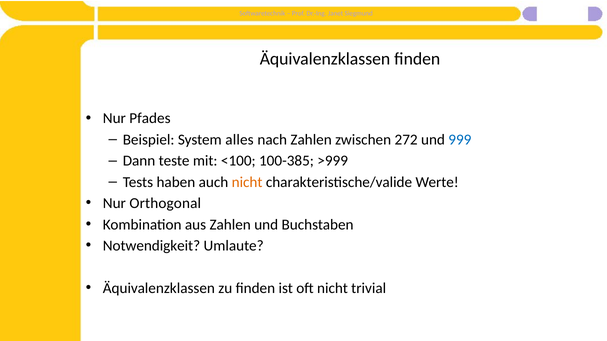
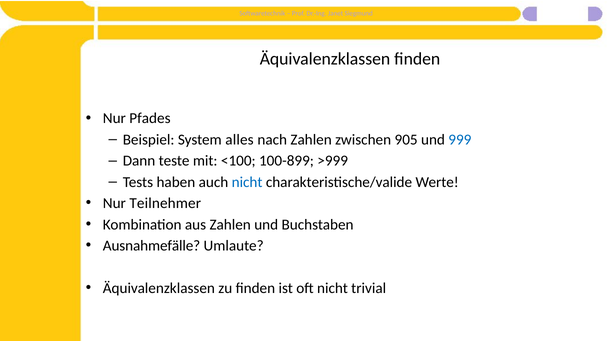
272: 272 -> 905 (406, 140)
100-385: 100-385 -> 100-899 (286, 161)
nicht colour: orange -> blue (247, 182)
Orthogonal: Orthogonal -> Teilnehmer (165, 204)
Notwendigkeit: Notwendigkeit -> Ausnahmefälle (152, 246)
